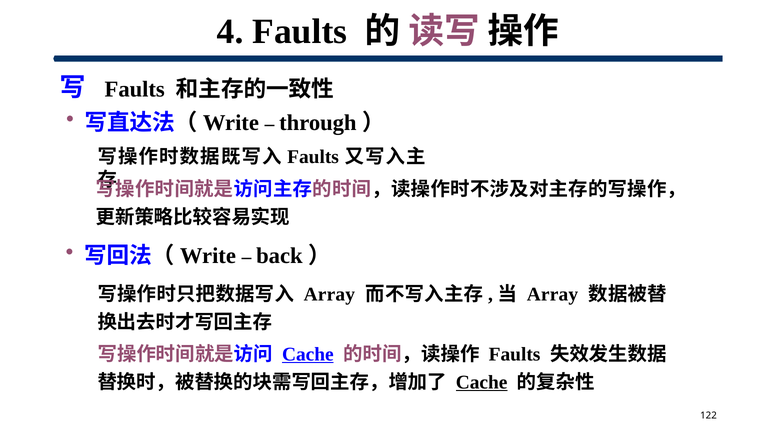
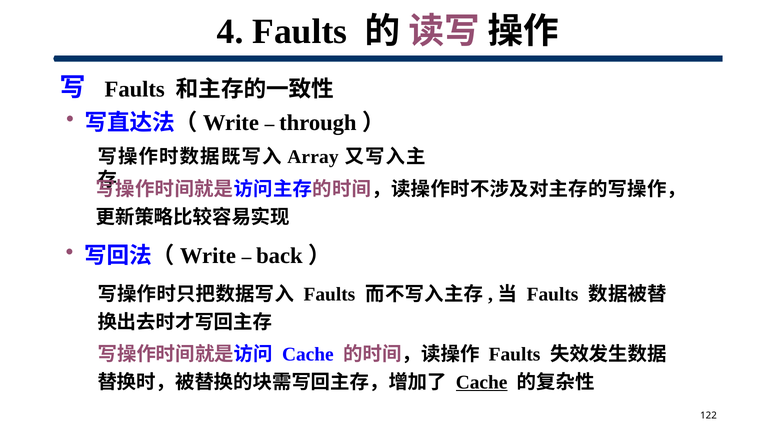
Faults: Faults -> Array (313, 157)
Array: Array -> Faults (329, 295)
Array: Array -> Faults (553, 295)
Cache underline: present -> none (308, 355)
